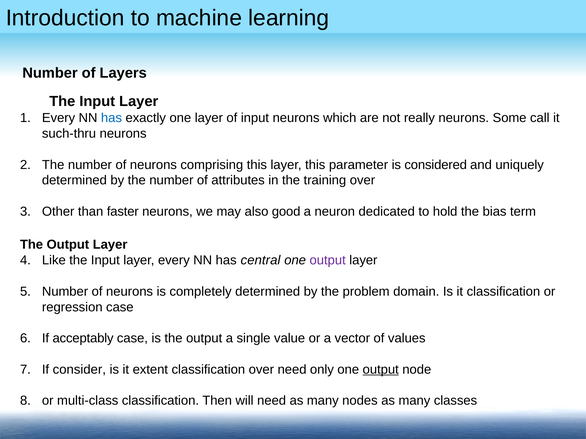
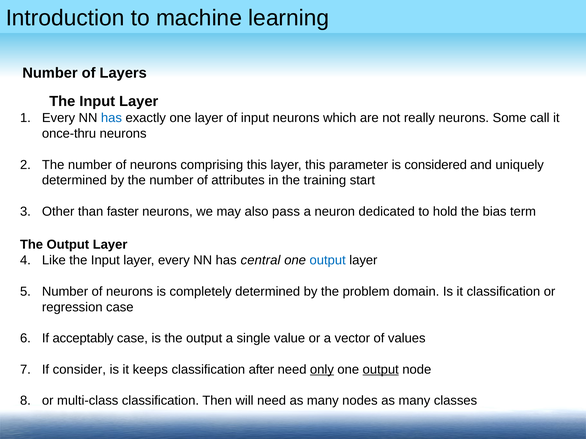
such-thru: such-thru -> once-thru (69, 134)
training over: over -> start (362, 181)
good: good -> pass (286, 212)
output colour: purple -> blue (328, 261)
extent: extent -> keeps (150, 370)
classification over: over -> after (261, 370)
only underline: none -> present (322, 370)
